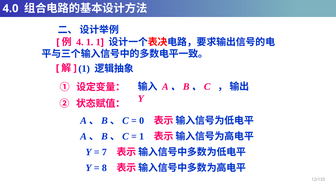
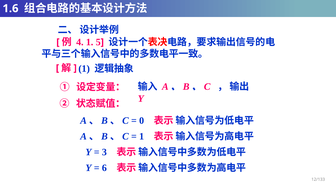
4.0: 4.0 -> 1.6 (10, 8)
1 1: 1 -> 5 (98, 42)
7: 7 -> 3 (104, 152)
8: 8 -> 6 (104, 168)
